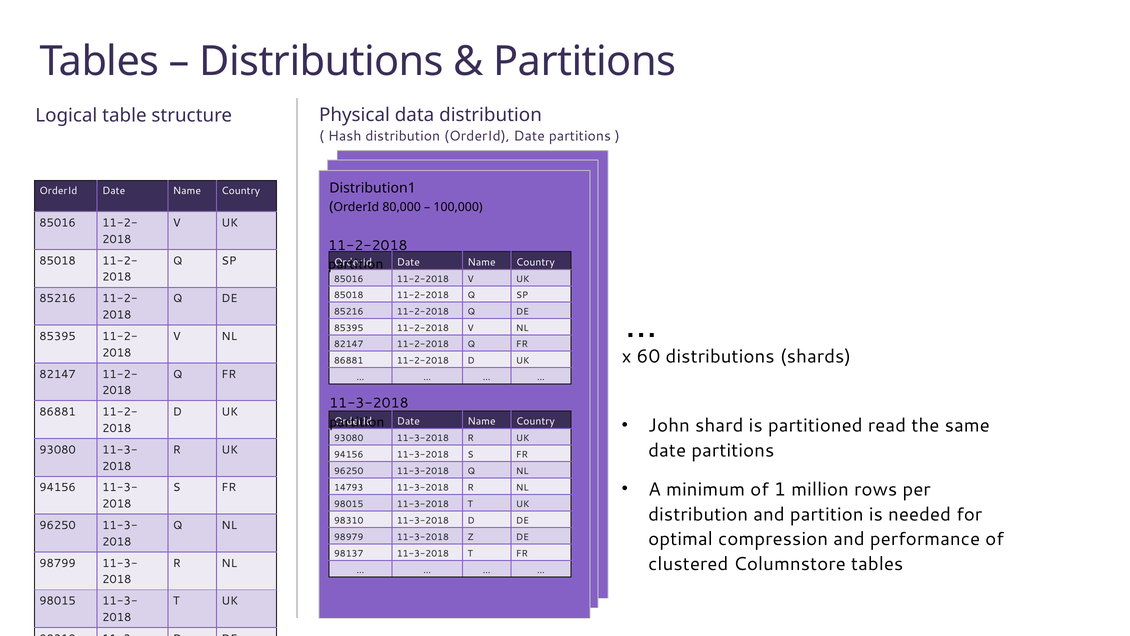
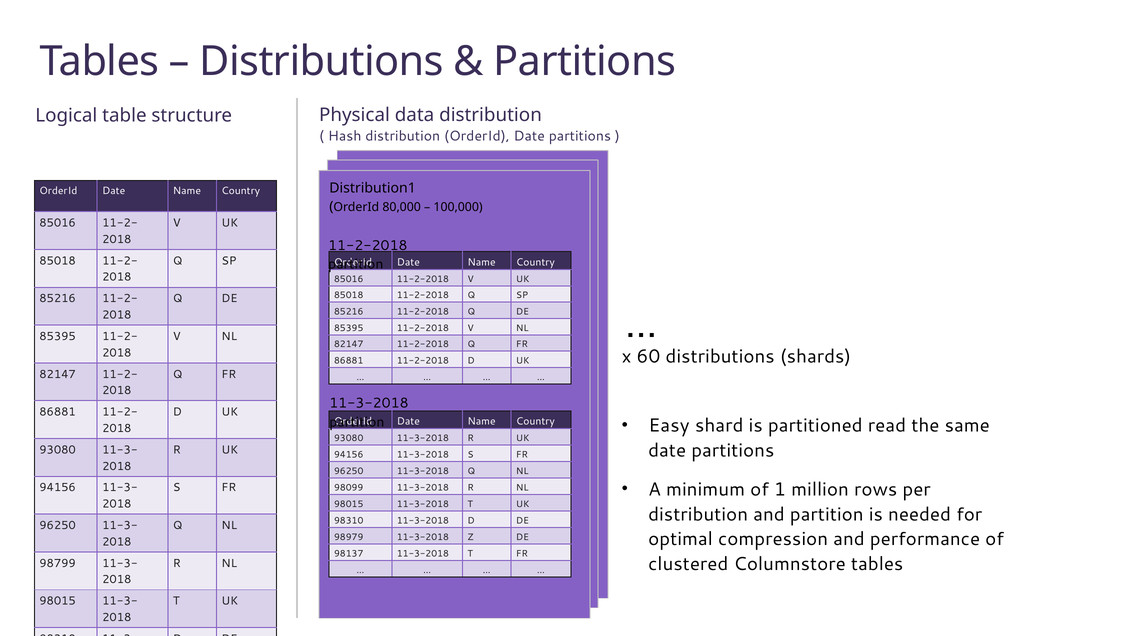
John: John -> Easy (669, 425)
14793: 14793 -> 98099 (349, 487)
